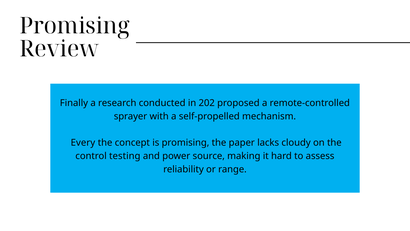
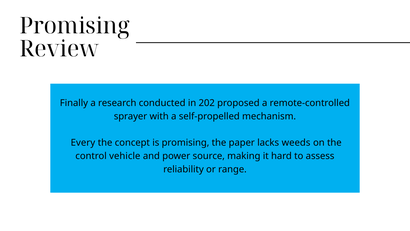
cloudy: cloudy -> weeds (296, 143)
testing: testing -> vehicle (125, 156)
